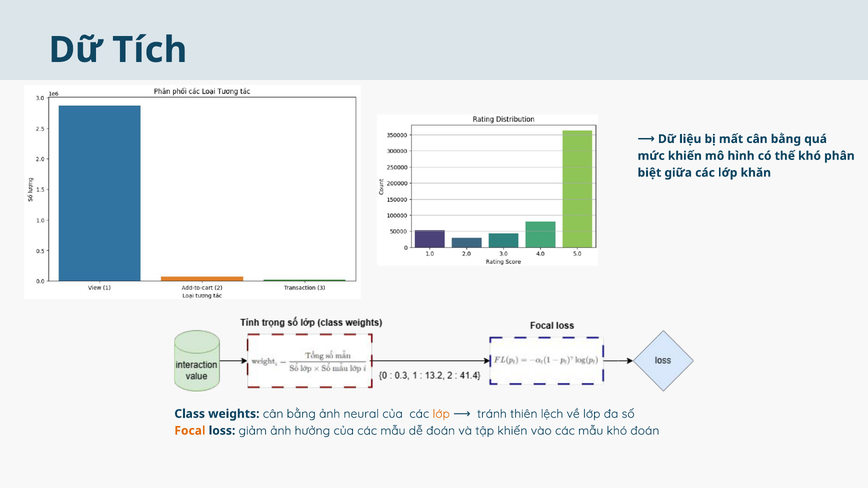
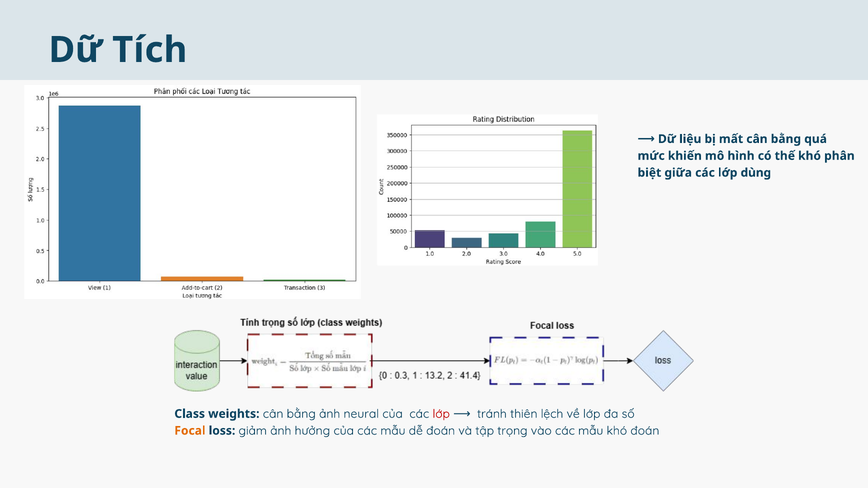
khăn: khăn -> dùng (756, 173)
lớp colour: orange -> red (441, 414)
tập khiến: khiến -> trọng (512, 431)
